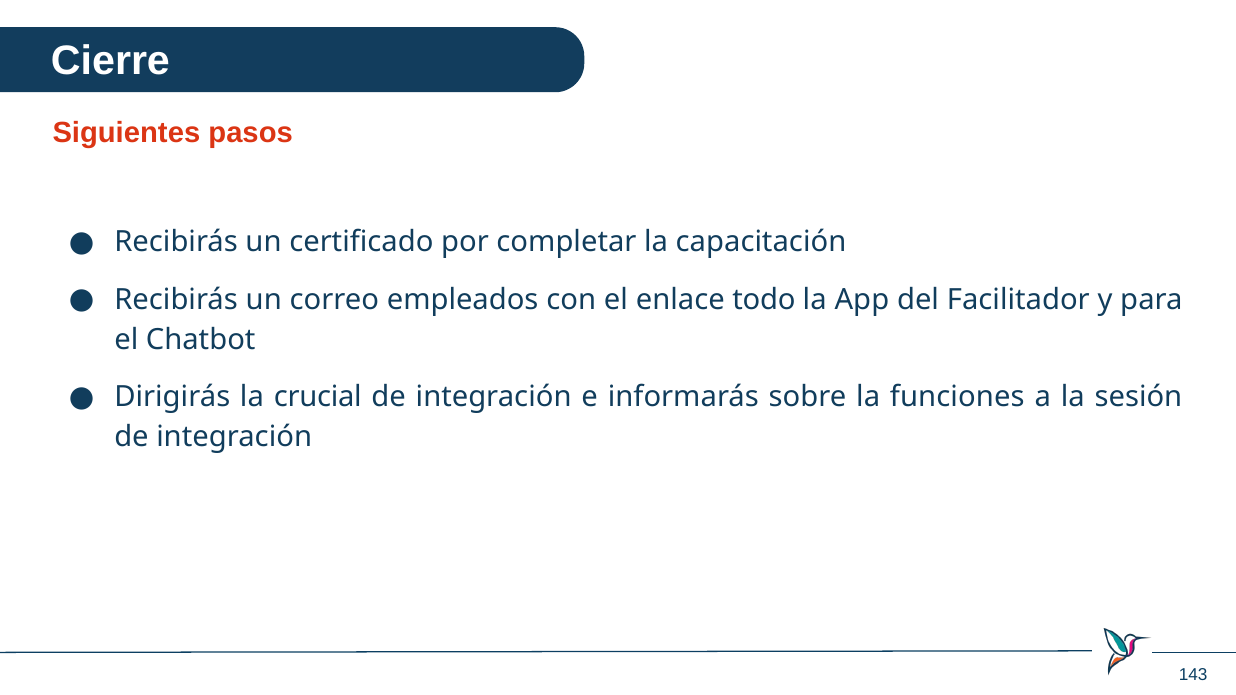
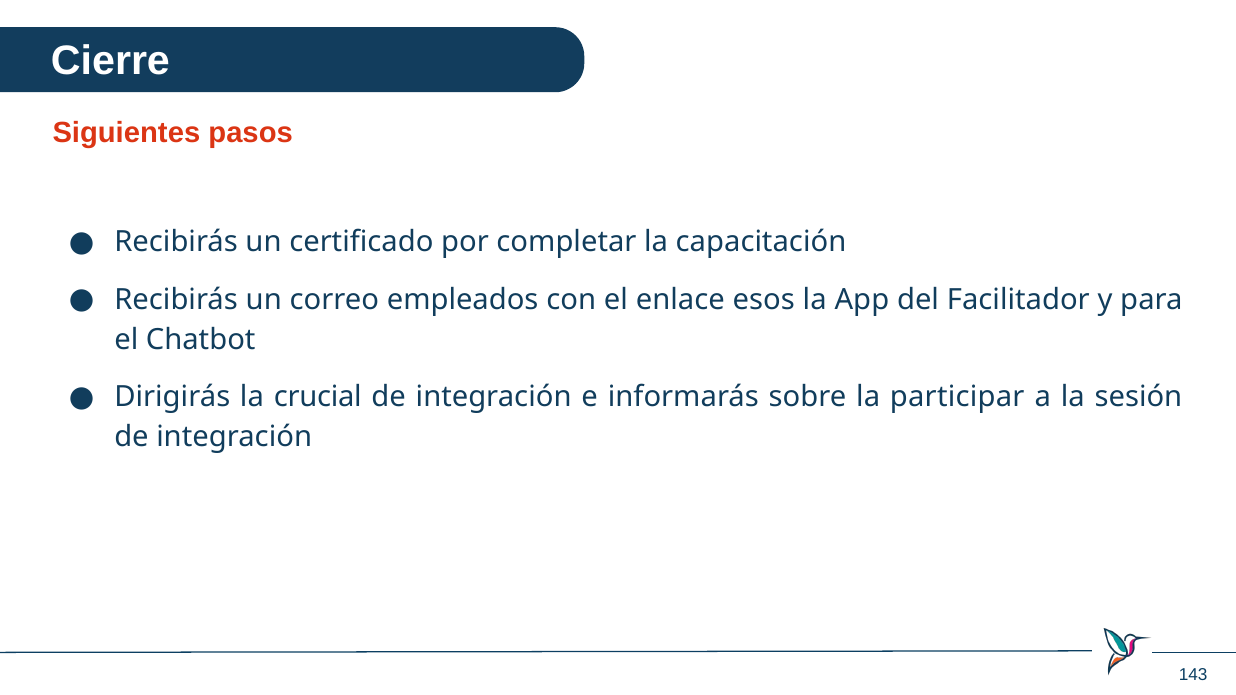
todo: todo -> esos (764, 300)
funciones: funciones -> participar (957, 397)
